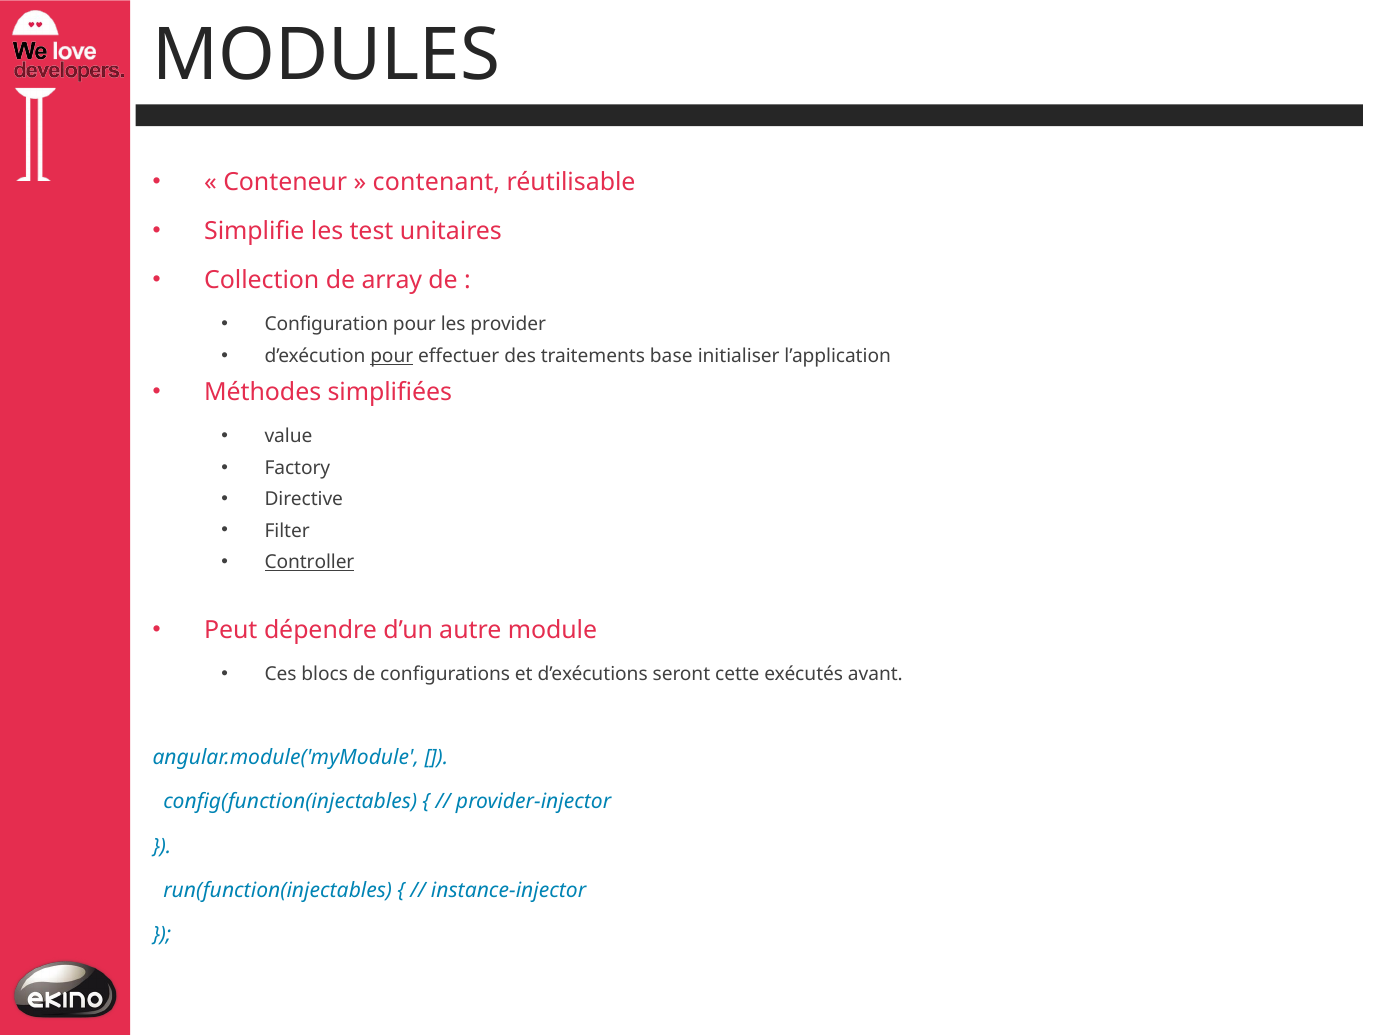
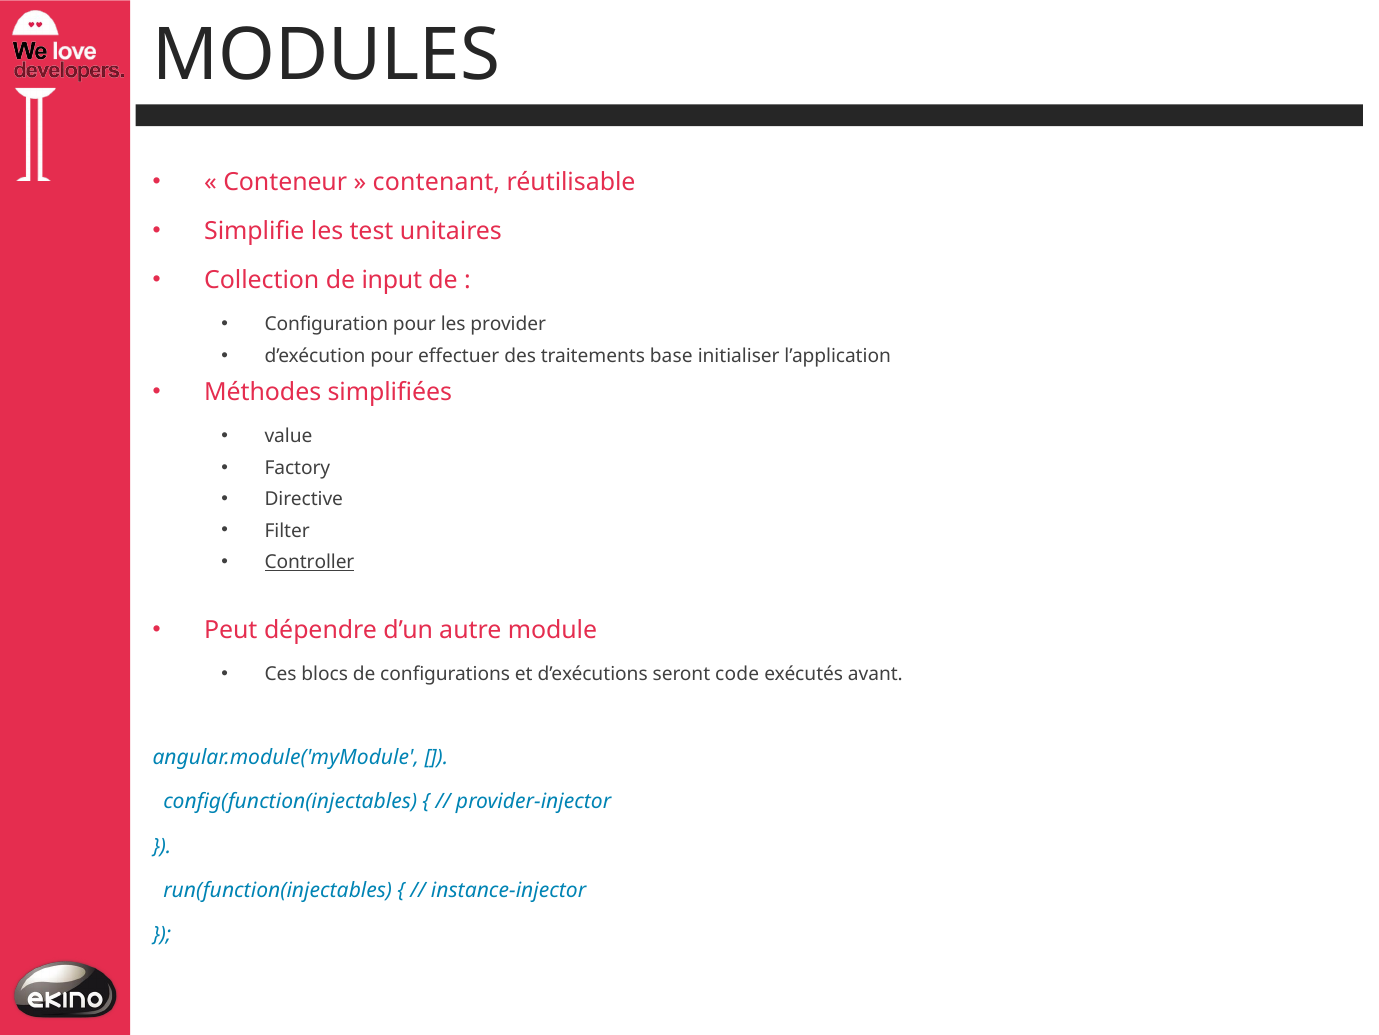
array: array -> input (392, 280)
pour underline: present -> none (392, 356)
cette: cette -> code (737, 674)
